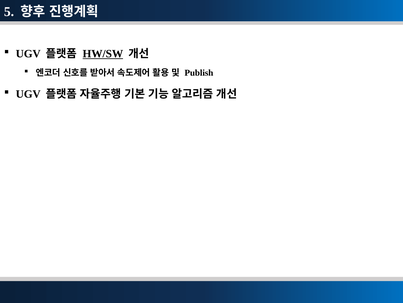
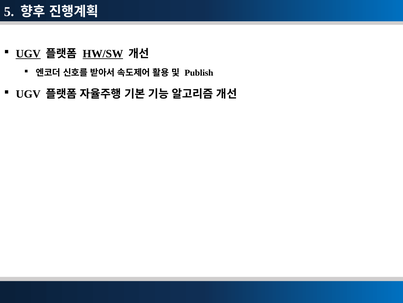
UGV underline: none -> present (28, 54)
